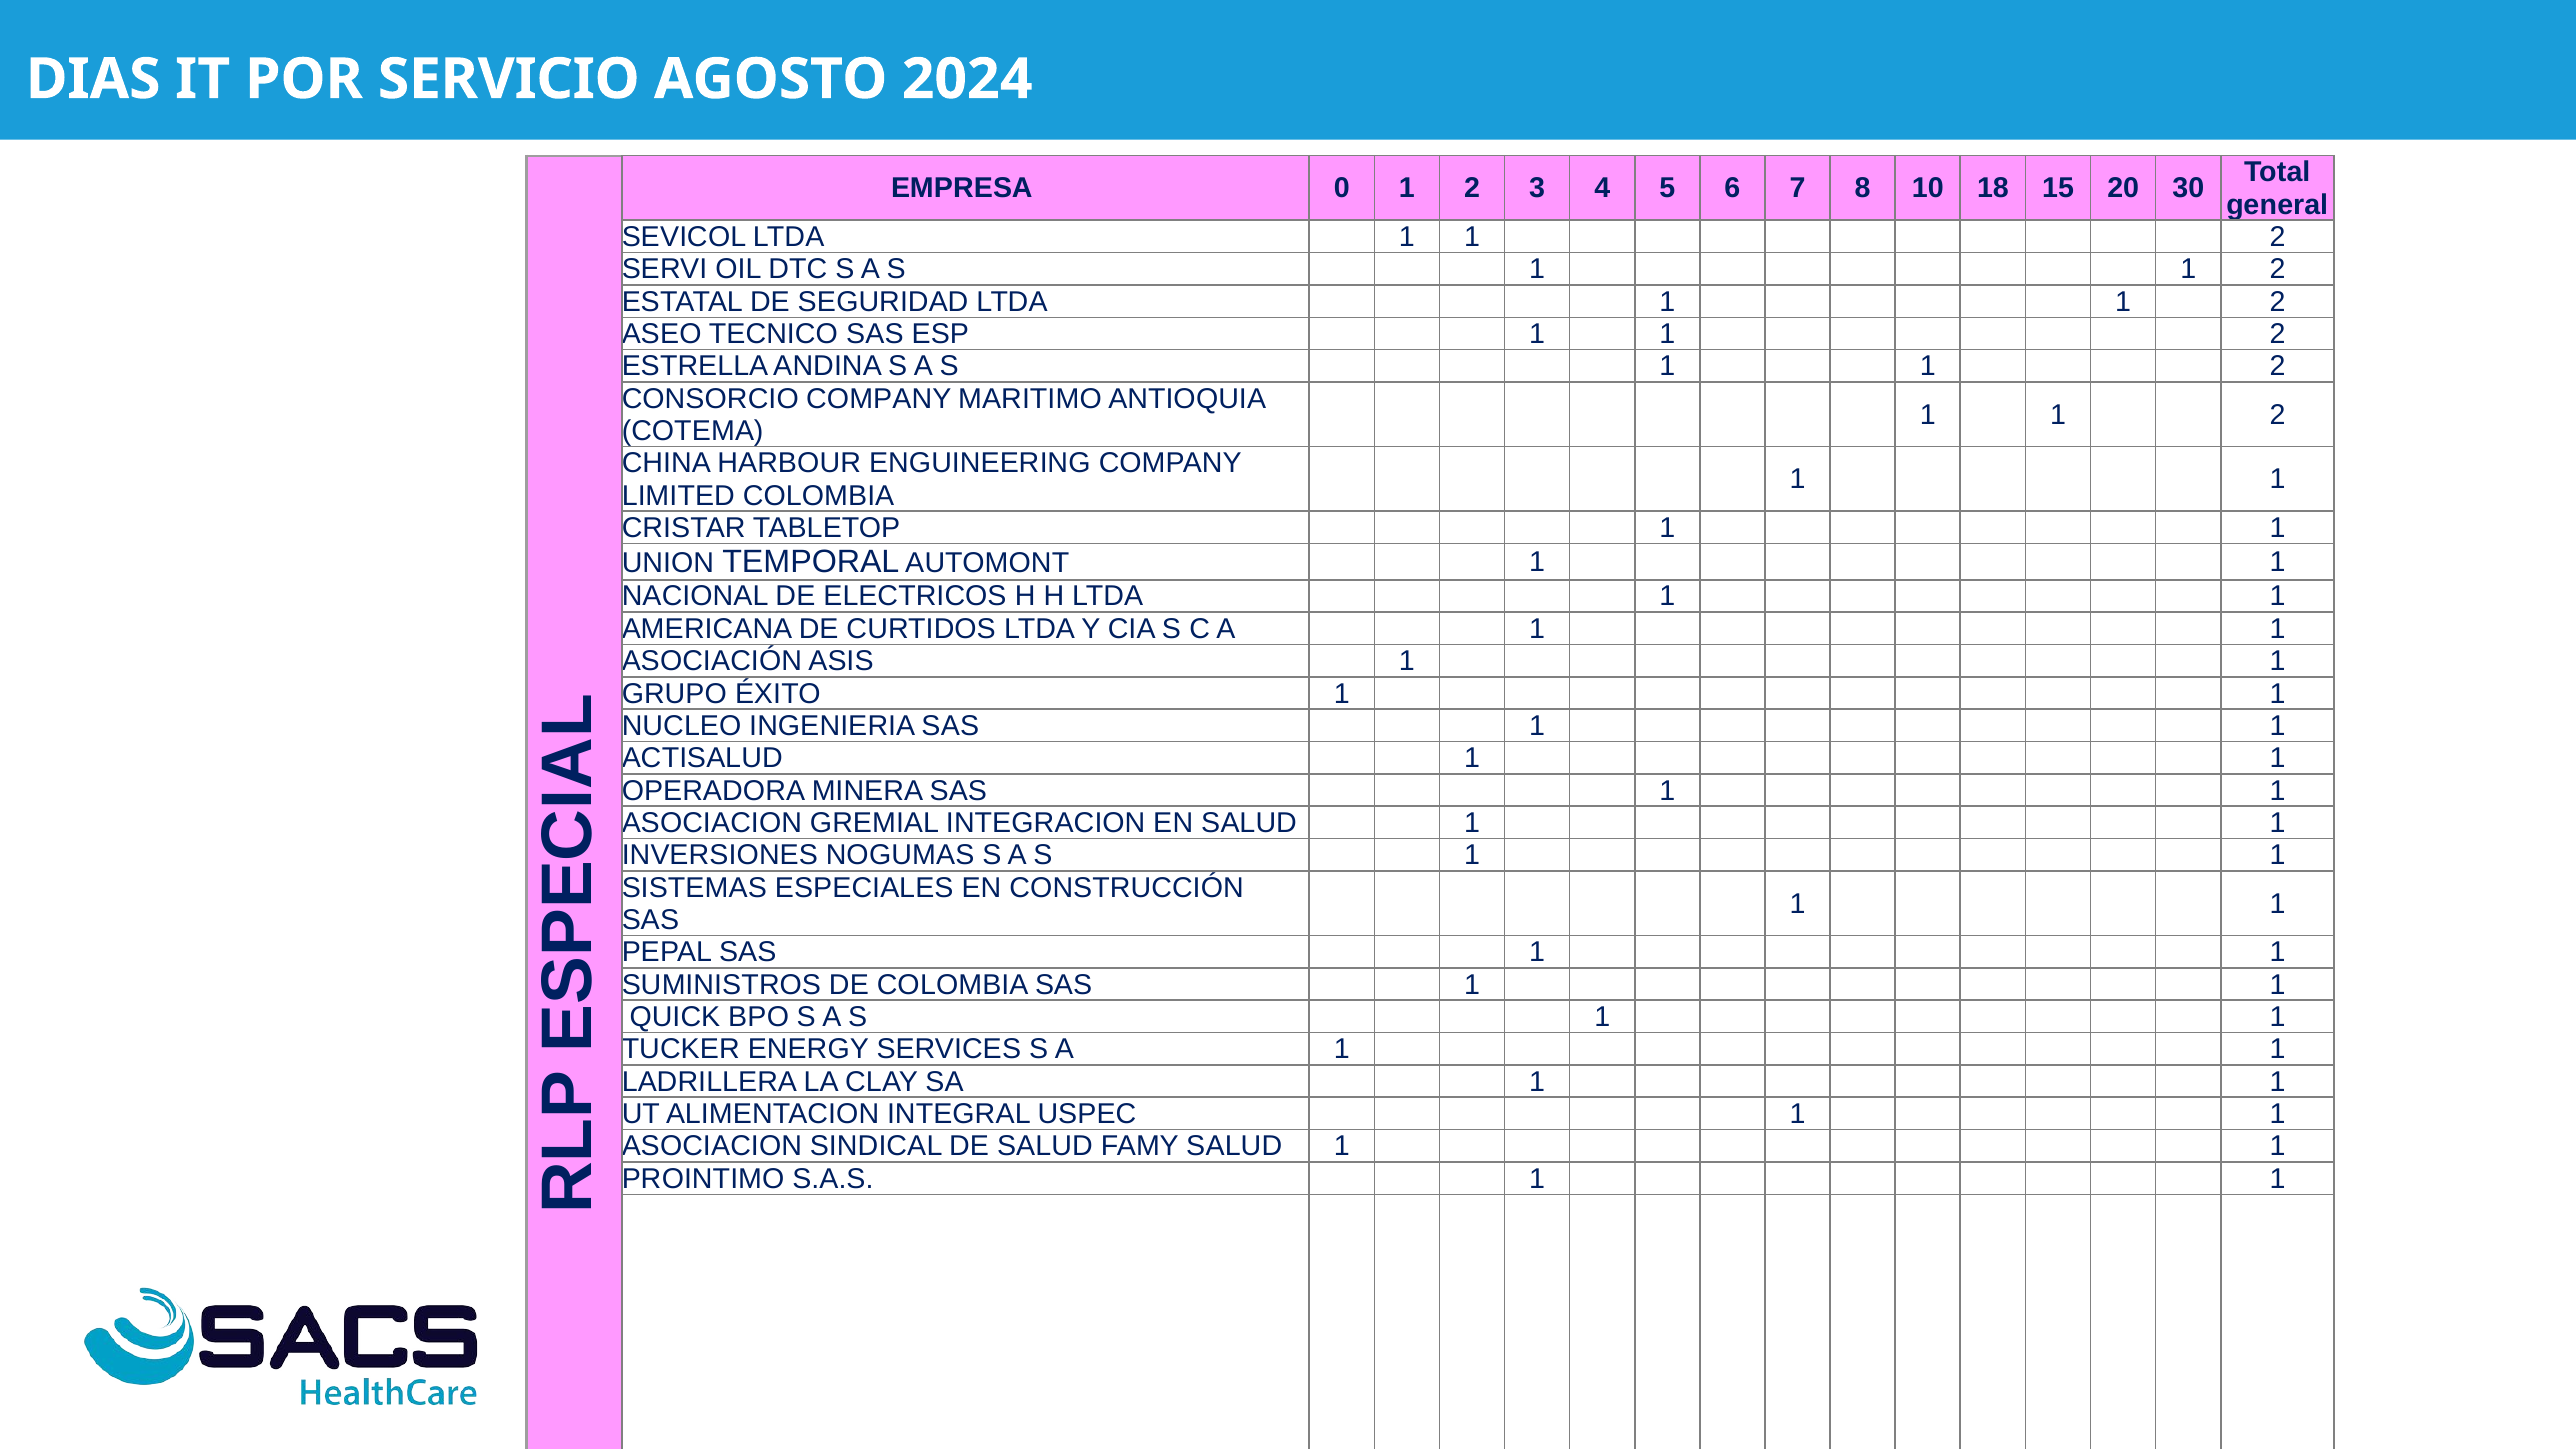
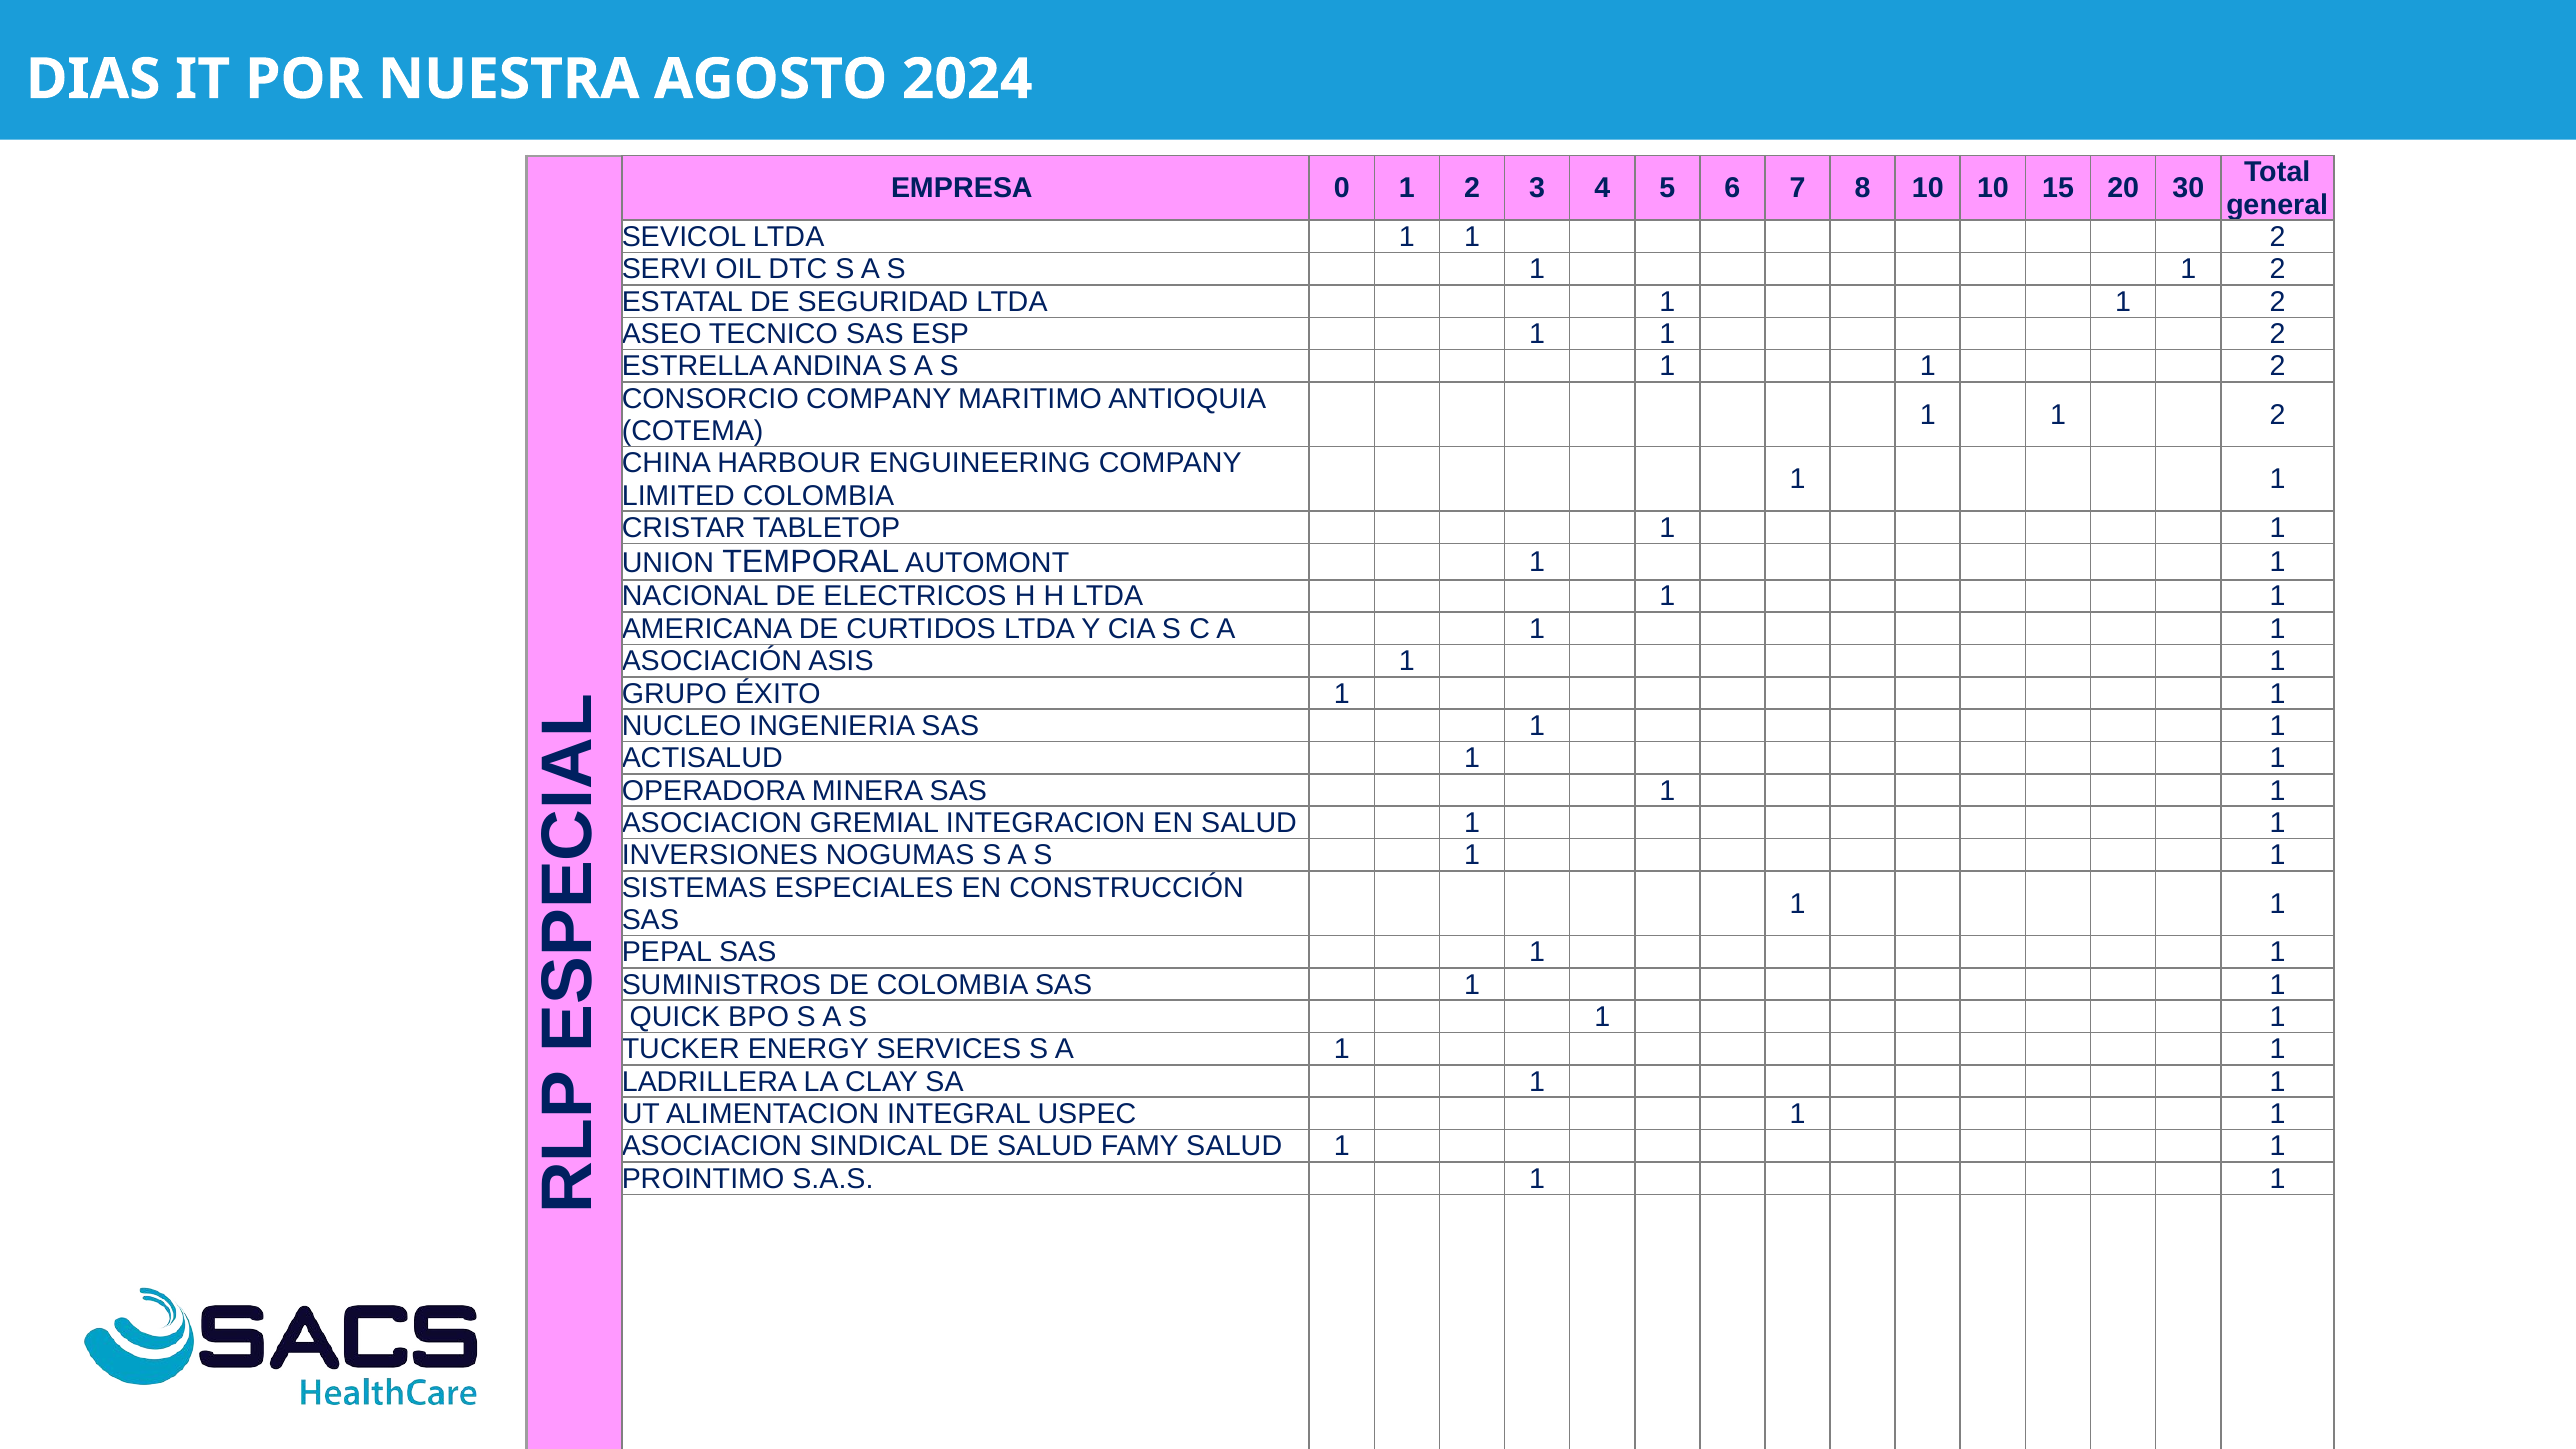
SERVICIO: SERVICIO -> NUESTRA (509, 79)
10 18: 18 -> 10 (1993, 189)
